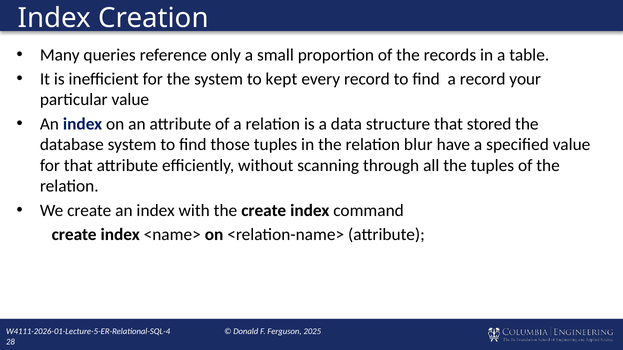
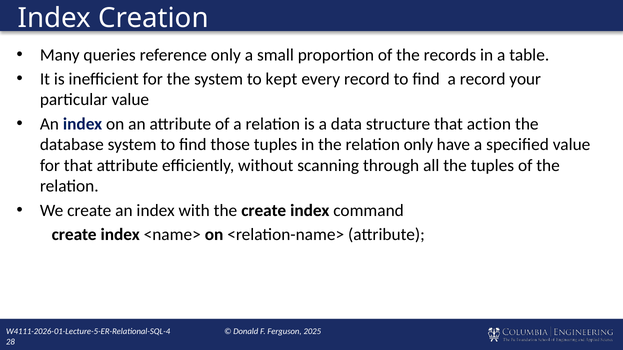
stored: stored -> action (489, 124)
relation blur: blur -> only (418, 145)
